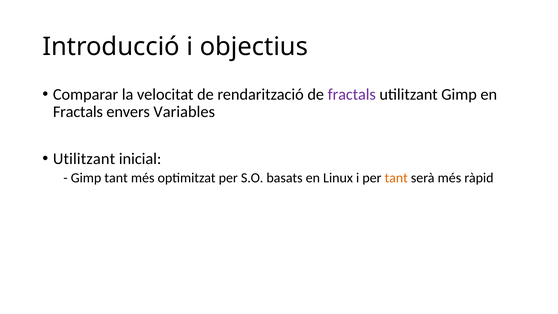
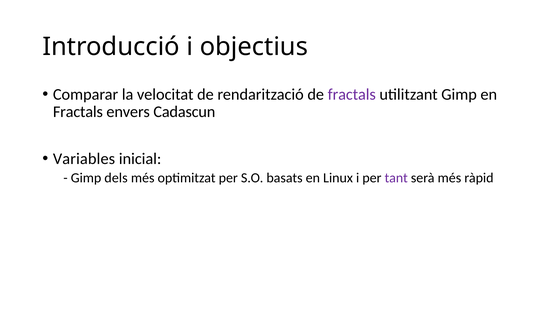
Variables: Variables -> Cadascun (184, 112)
Utilitzant: Utilitzant -> Variables (84, 159)
Gimp tant: tant -> dels (116, 178)
tant colour: orange -> purple (396, 178)
